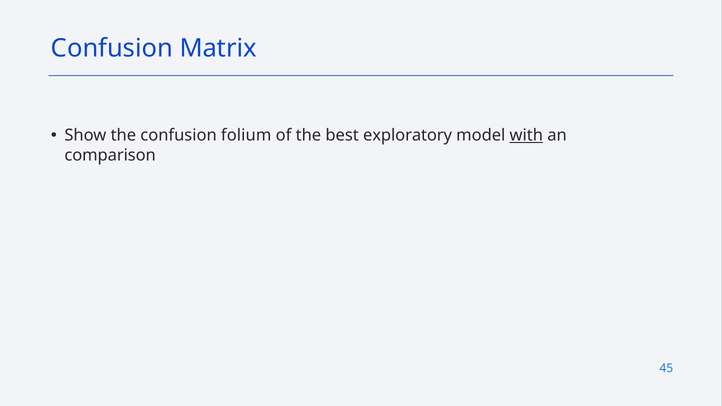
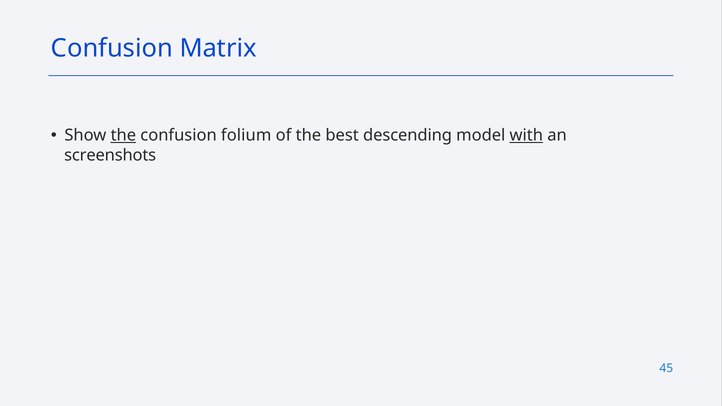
the underline: none -> present (123, 136)
exploratory: exploratory -> descending (408, 136)
comparison: comparison -> screenshots (110, 155)
